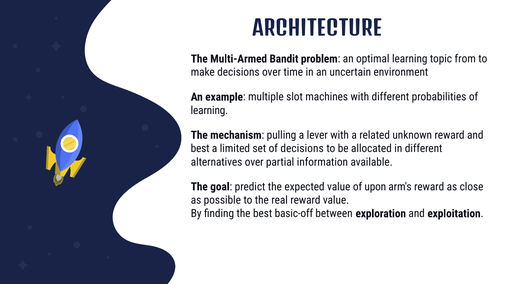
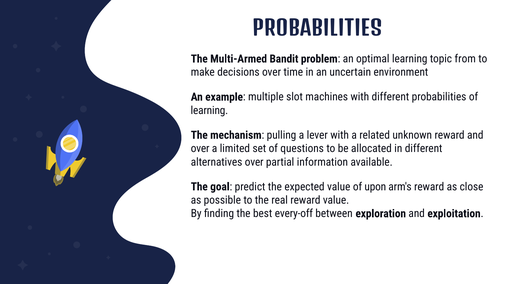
ARCHITECTURE: ARCHITECTURE -> PROBABILITIES (317, 29)
best: best -> over (200, 149)
of decisions: decisions -> questions (302, 149)
basic-off: basic-off -> every-off (294, 214)
